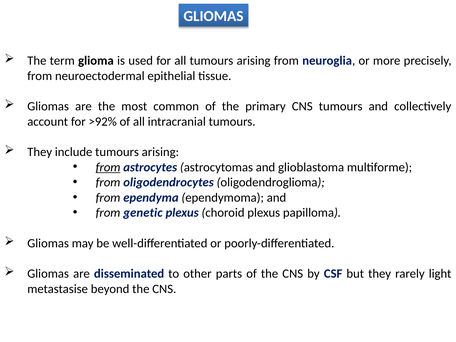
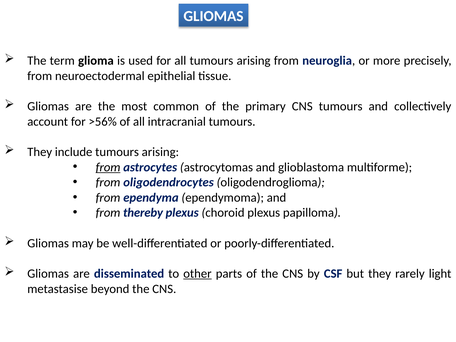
>92%: >92% -> >56% (103, 122)
genetic: genetic -> thereby (143, 213)
other underline: none -> present (197, 274)
